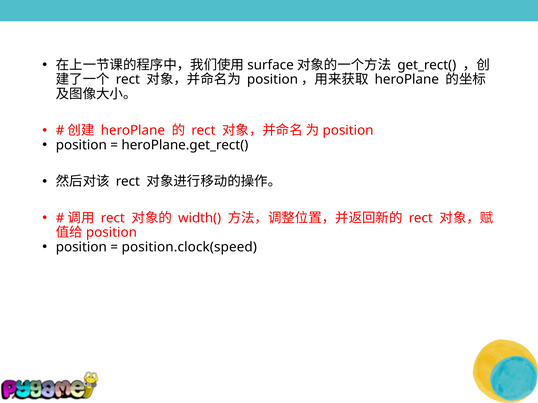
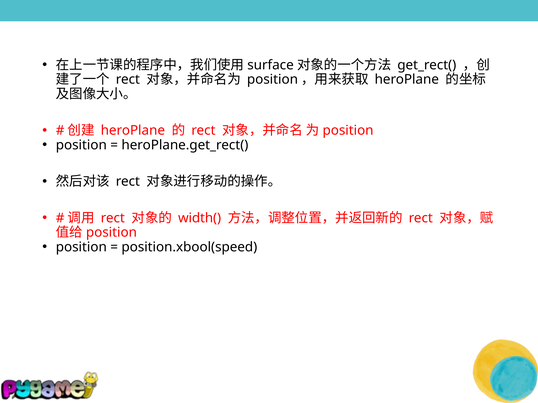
position.clock(speed: position.clock(speed -> position.xbool(speed (189, 247)
